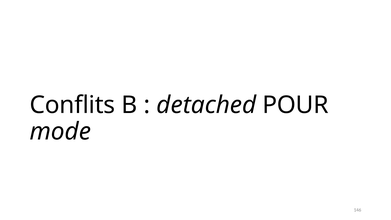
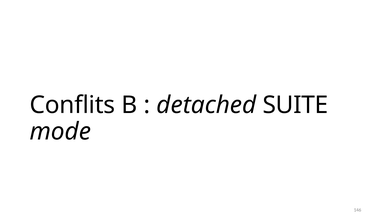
POUR: POUR -> SUITE (295, 105)
